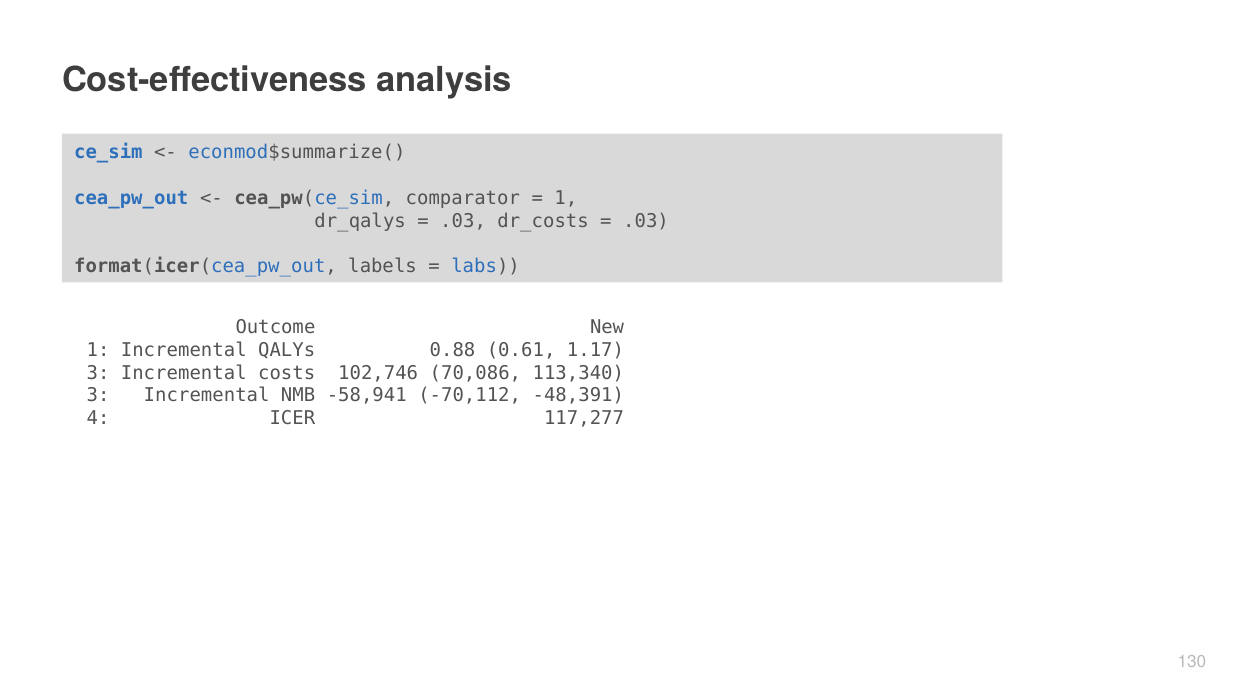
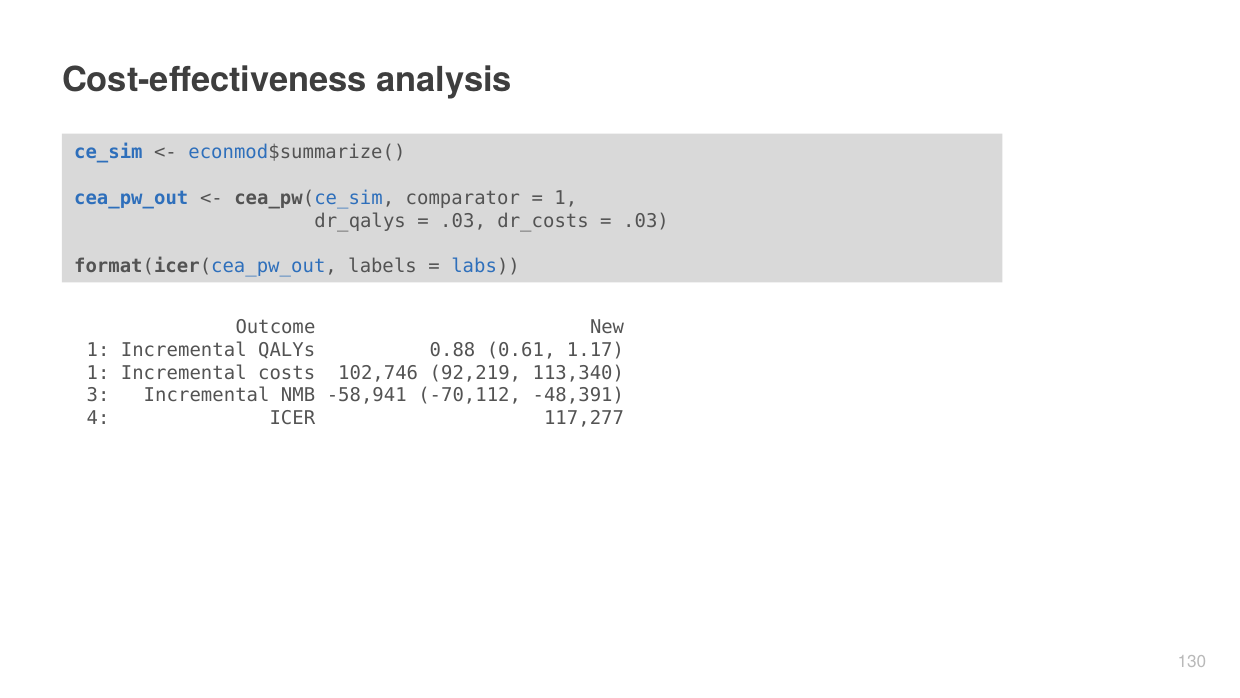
3: 3 -> 1 (98, 373)
70,086: 70,086 -> 92,219 (475, 373)
